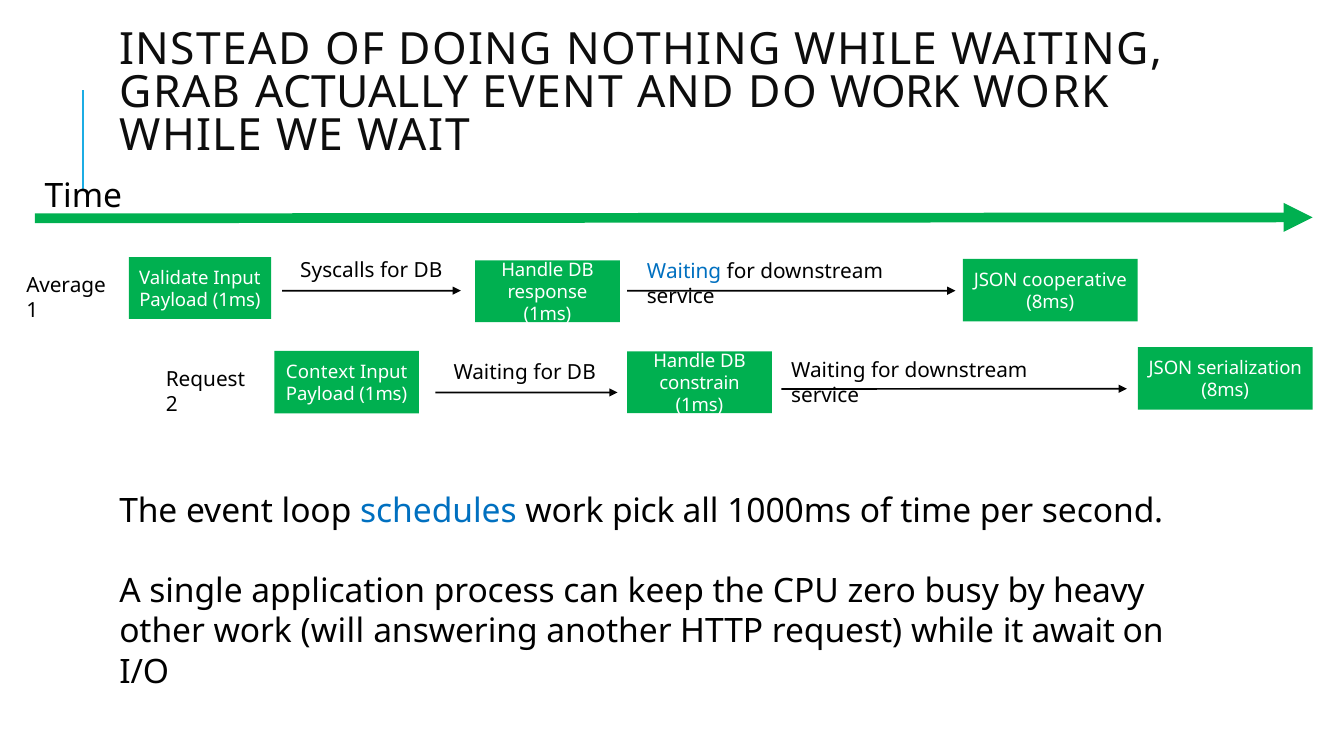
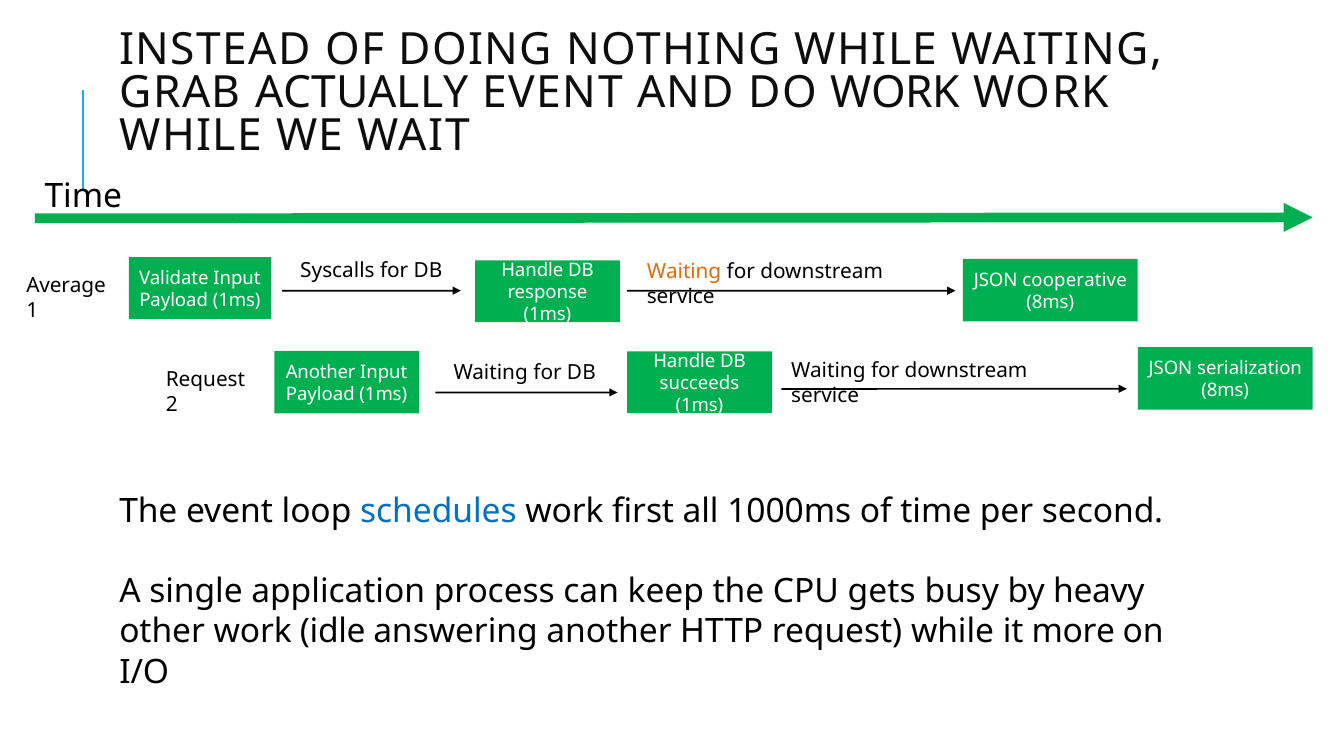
Waiting colour: blue -> orange (684, 272)
Context: Context -> Another (321, 372)
constrain: constrain -> succeeds (699, 384)
pick: pick -> first (643, 511)
zero: zero -> gets (882, 592)
will: will -> idle (333, 632)
await: await -> more (1073, 632)
